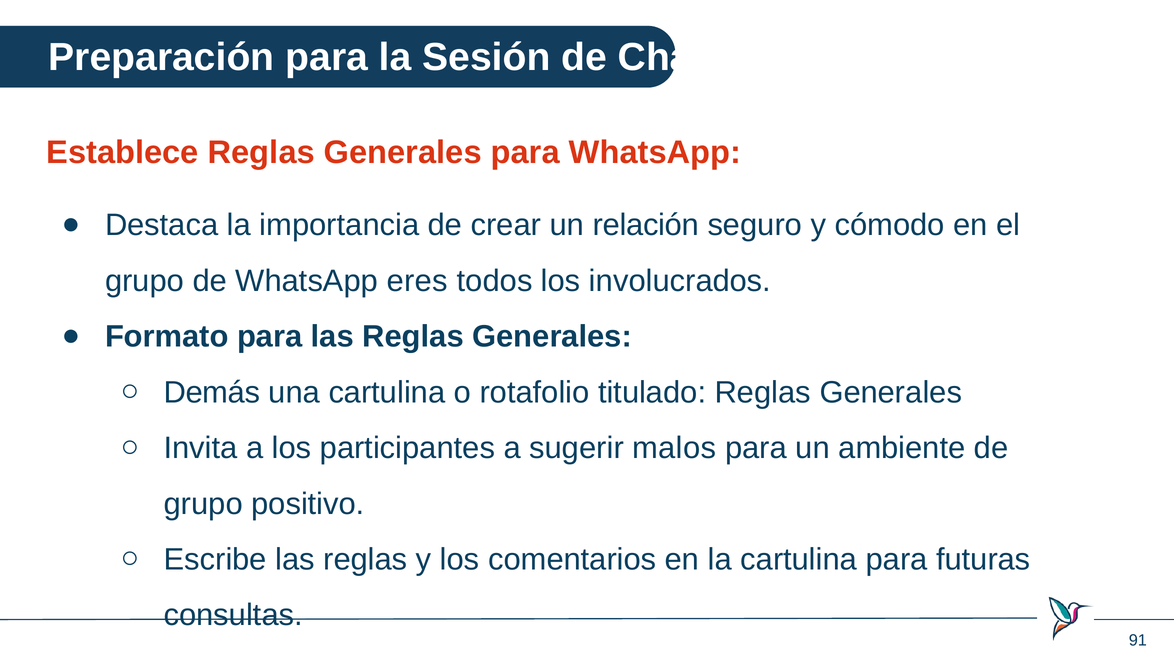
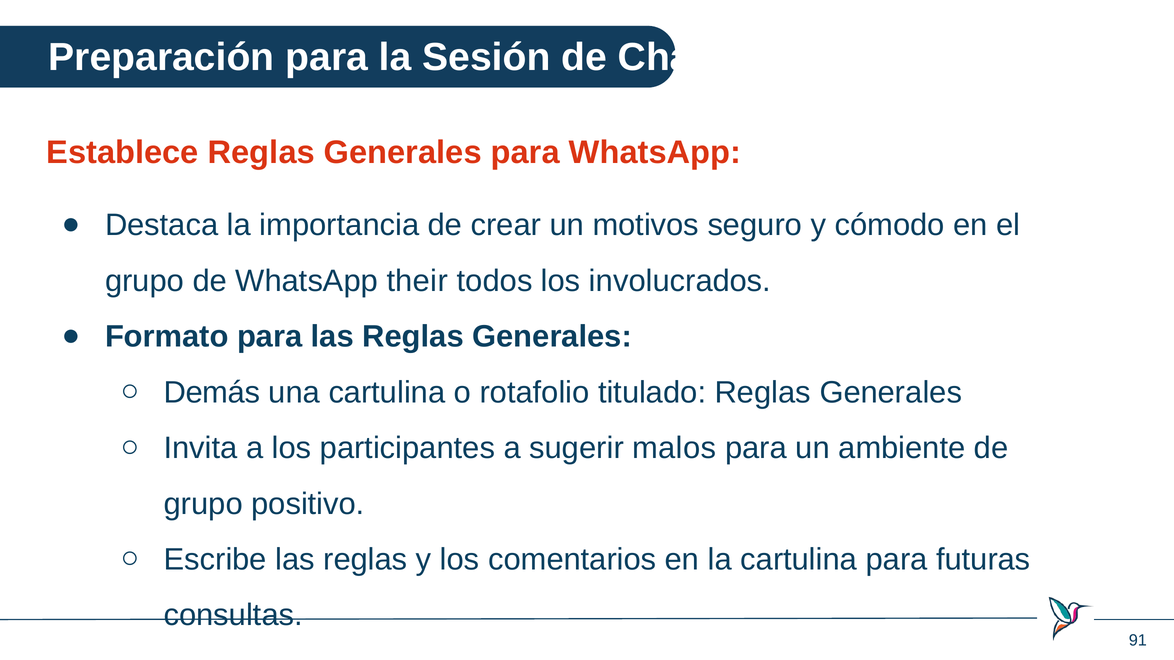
relación: relación -> motivos (646, 225)
eres: eres -> their (417, 281)
